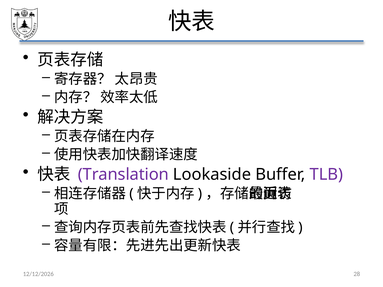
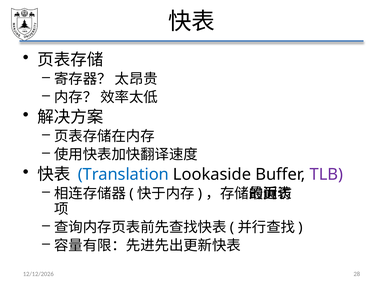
Translation colour: purple -> blue (123, 175)
